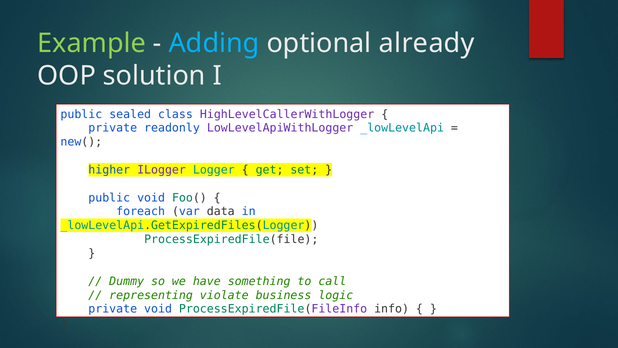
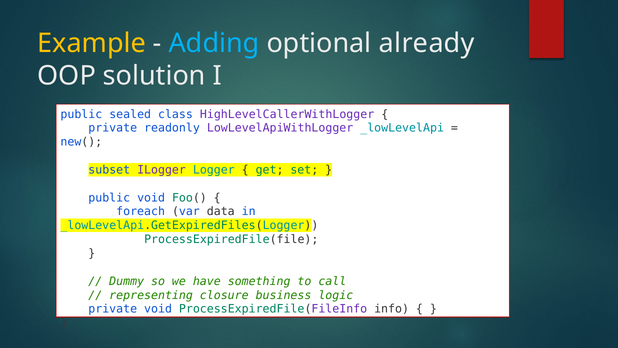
Example colour: light green -> yellow (92, 43)
higher: higher -> subset (109, 170)
violate: violate -> closure (224, 295)
